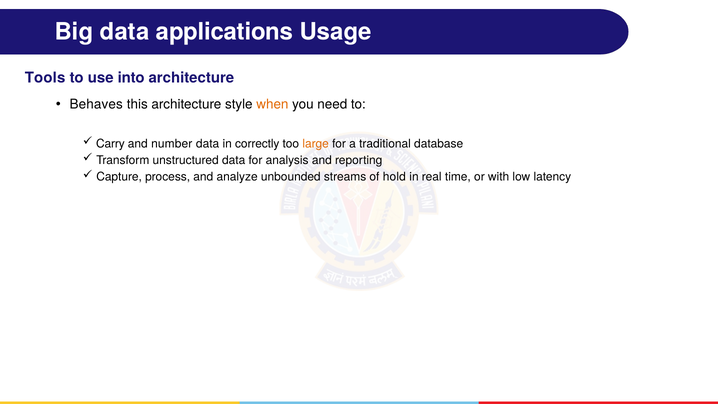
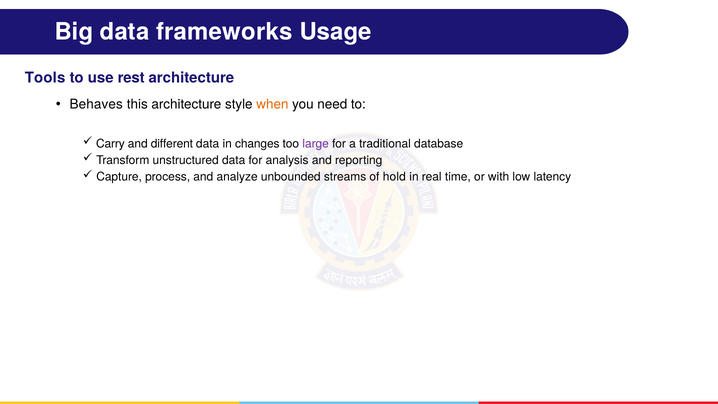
applications: applications -> frameworks (224, 32)
into: into -> rest (131, 78)
number: number -> different (172, 144)
correctly: correctly -> changes (257, 144)
large colour: orange -> purple (316, 144)
